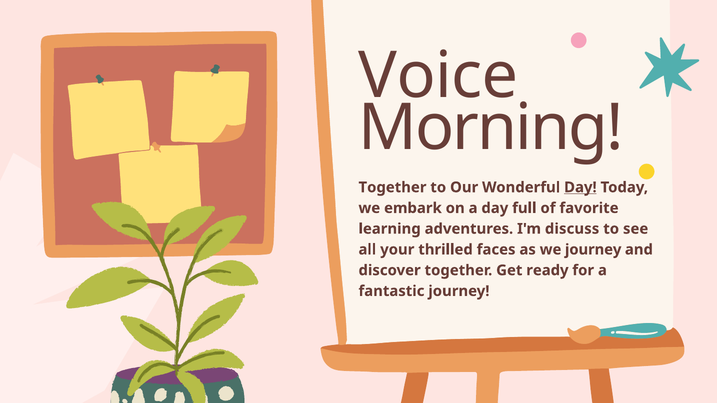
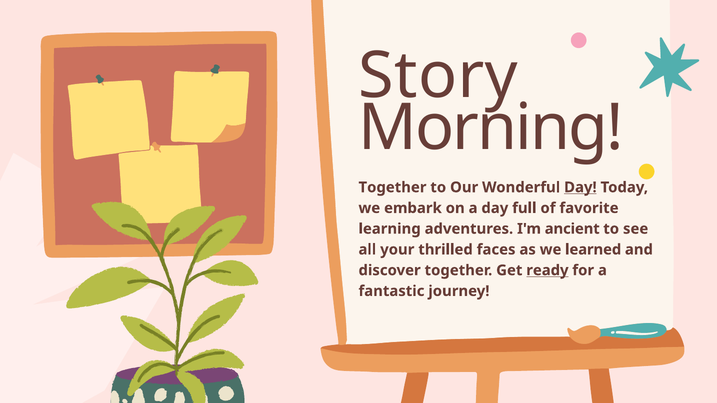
Voice: Voice -> Story (438, 76)
discuss: discuss -> ancient (572, 229)
we journey: journey -> learned (593, 250)
ready underline: none -> present (547, 271)
